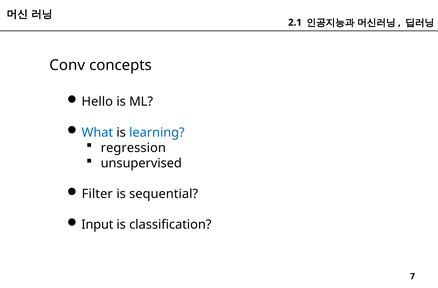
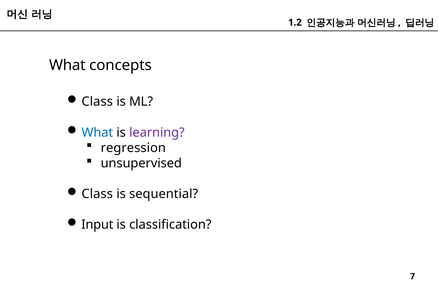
2.1: 2.1 -> 1.2 (295, 22)
Conv: Conv -> What (67, 65)
Hello: Hello -> Class (97, 102)
learning colour: blue -> purple (157, 132)
Filter: Filter -> Class (97, 194)
